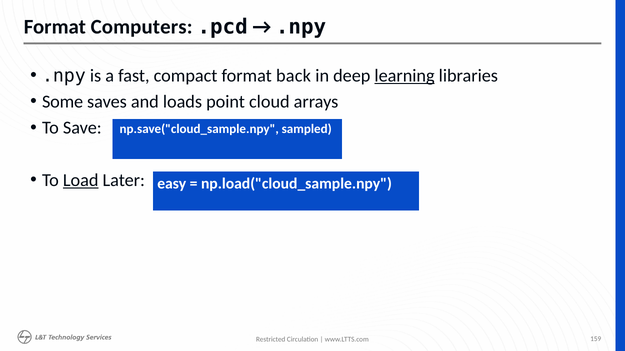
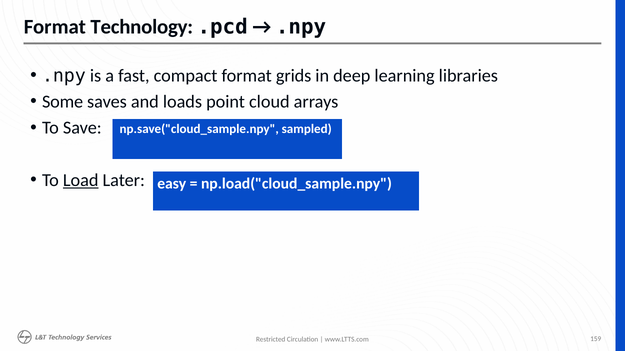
Computers: Computers -> Technology (142, 27)
back: back -> grids (294, 76)
learning underline: present -> none (405, 76)
